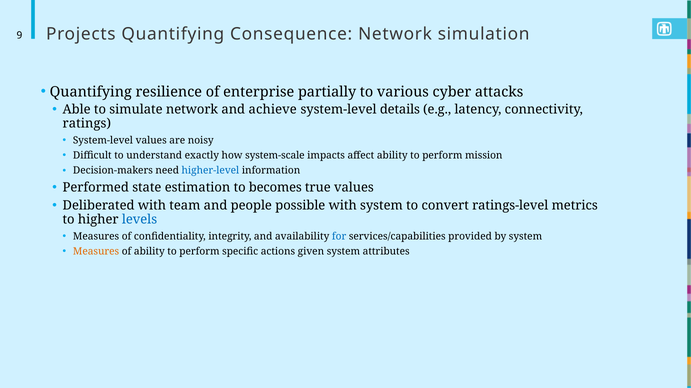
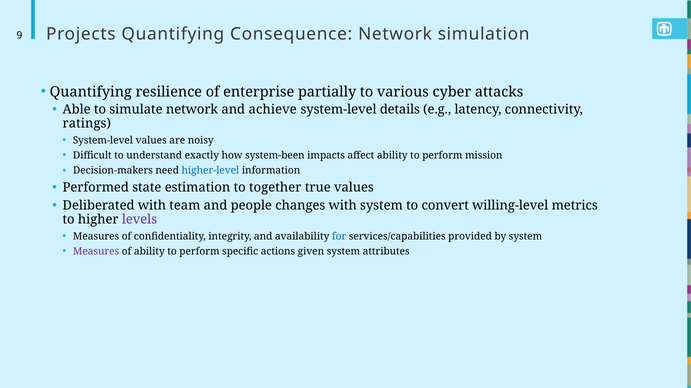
system-scale: system-scale -> system-been (275, 156)
becomes: becomes -> together (275, 188)
possible: possible -> changes (300, 206)
ratings-level: ratings-level -> willing-level (510, 206)
levels colour: blue -> purple (139, 220)
Measures colour: orange -> purple (96, 252)
